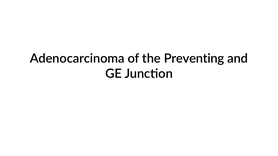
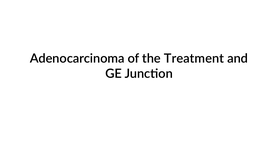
Preventing: Preventing -> Treatment (194, 59)
